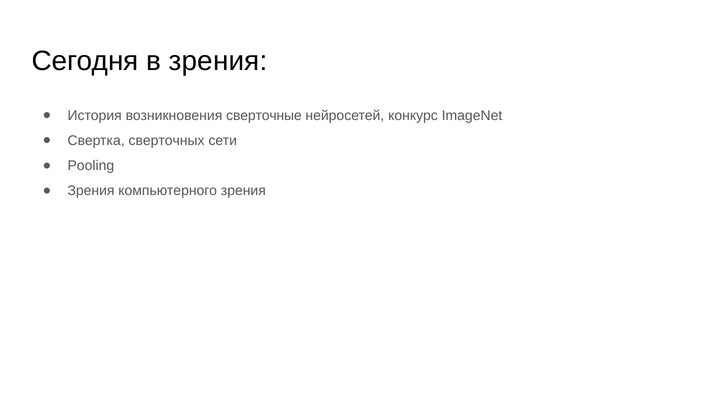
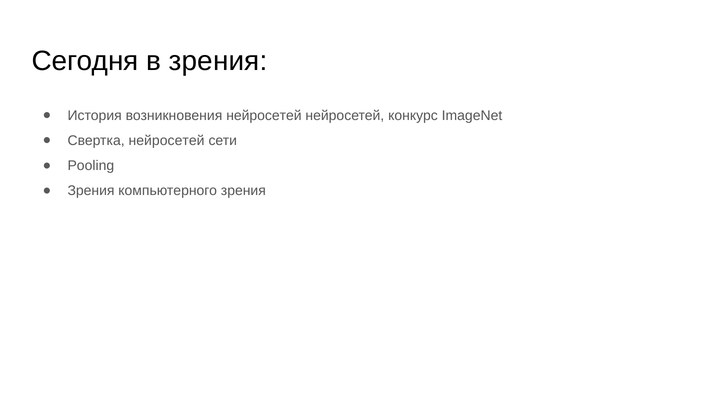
возникновения сверточные: сверточные -> нейросетей (264, 115)
Свертка сверточных: сверточных -> нейросетей (167, 141)
